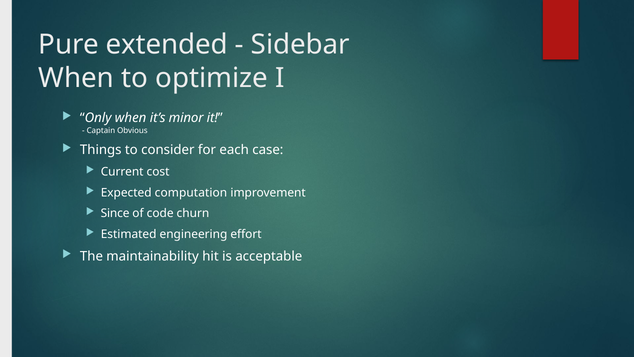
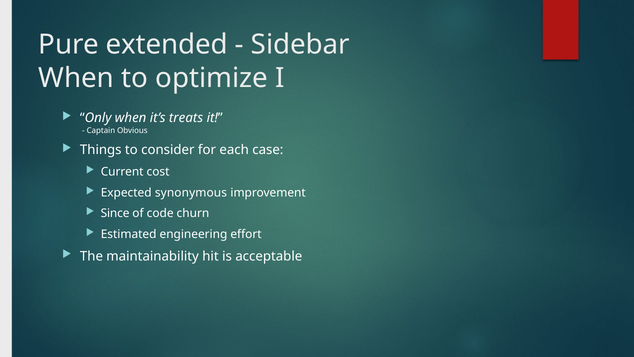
minor: minor -> treats (186, 118)
computation: computation -> synonymous (191, 192)
